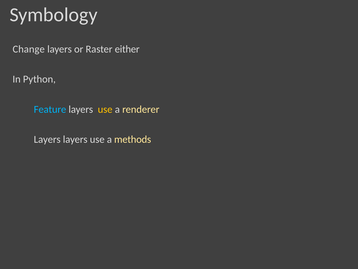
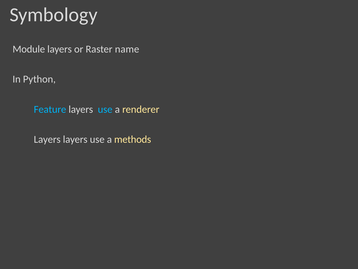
Change: Change -> Module (29, 49)
either: either -> name (127, 49)
use colour: yellow -> light blue (105, 109)
